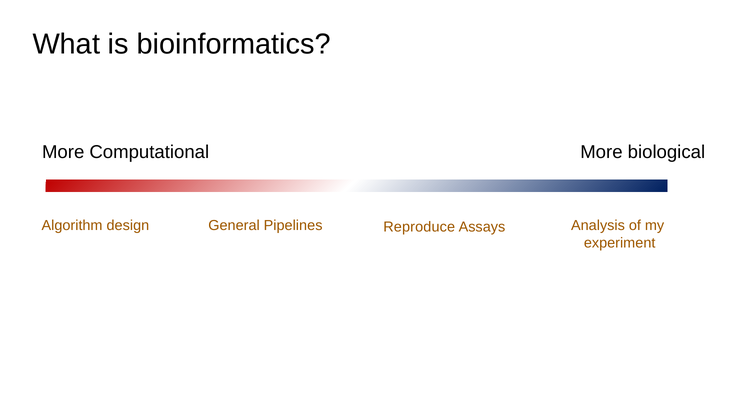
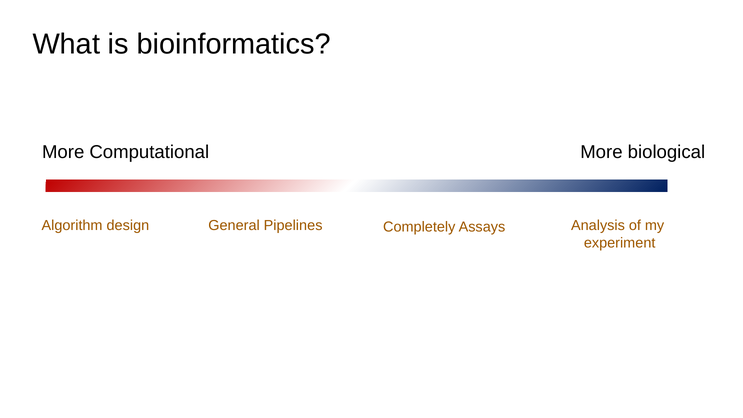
Reproduce: Reproduce -> Completely (419, 227)
